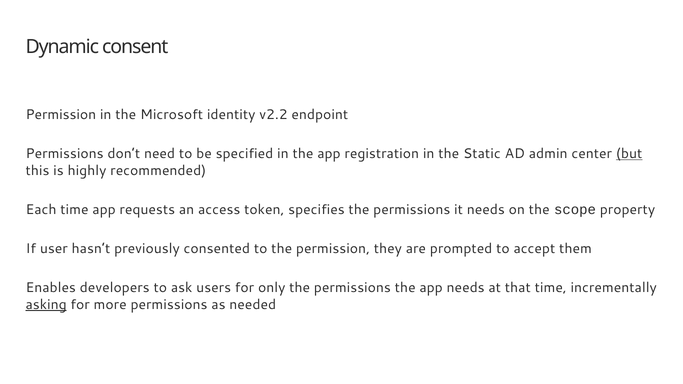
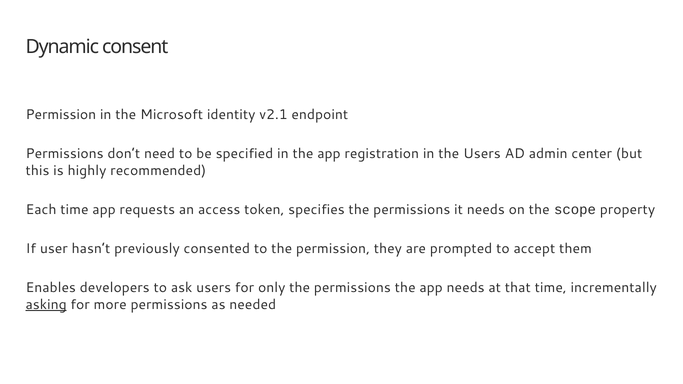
v2.2: v2.2 -> v2.1 (273, 115)
the Static: Static -> Users (482, 154)
but underline: present -> none (629, 154)
